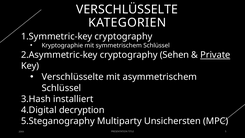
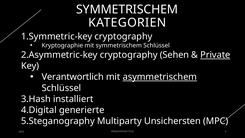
VERSCHLÜSSELTE: VERSCHLÜSSELTE -> SYMMETRISCHEM (127, 9)
Verschlüsselte: Verschlüsselte -> Verantwortlich (73, 77)
asymmetrischem underline: none -> present (160, 77)
decryption: decryption -> generierte (82, 110)
